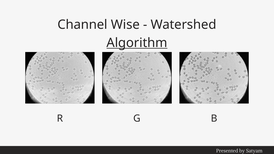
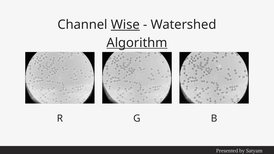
Wise underline: none -> present (125, 25)
